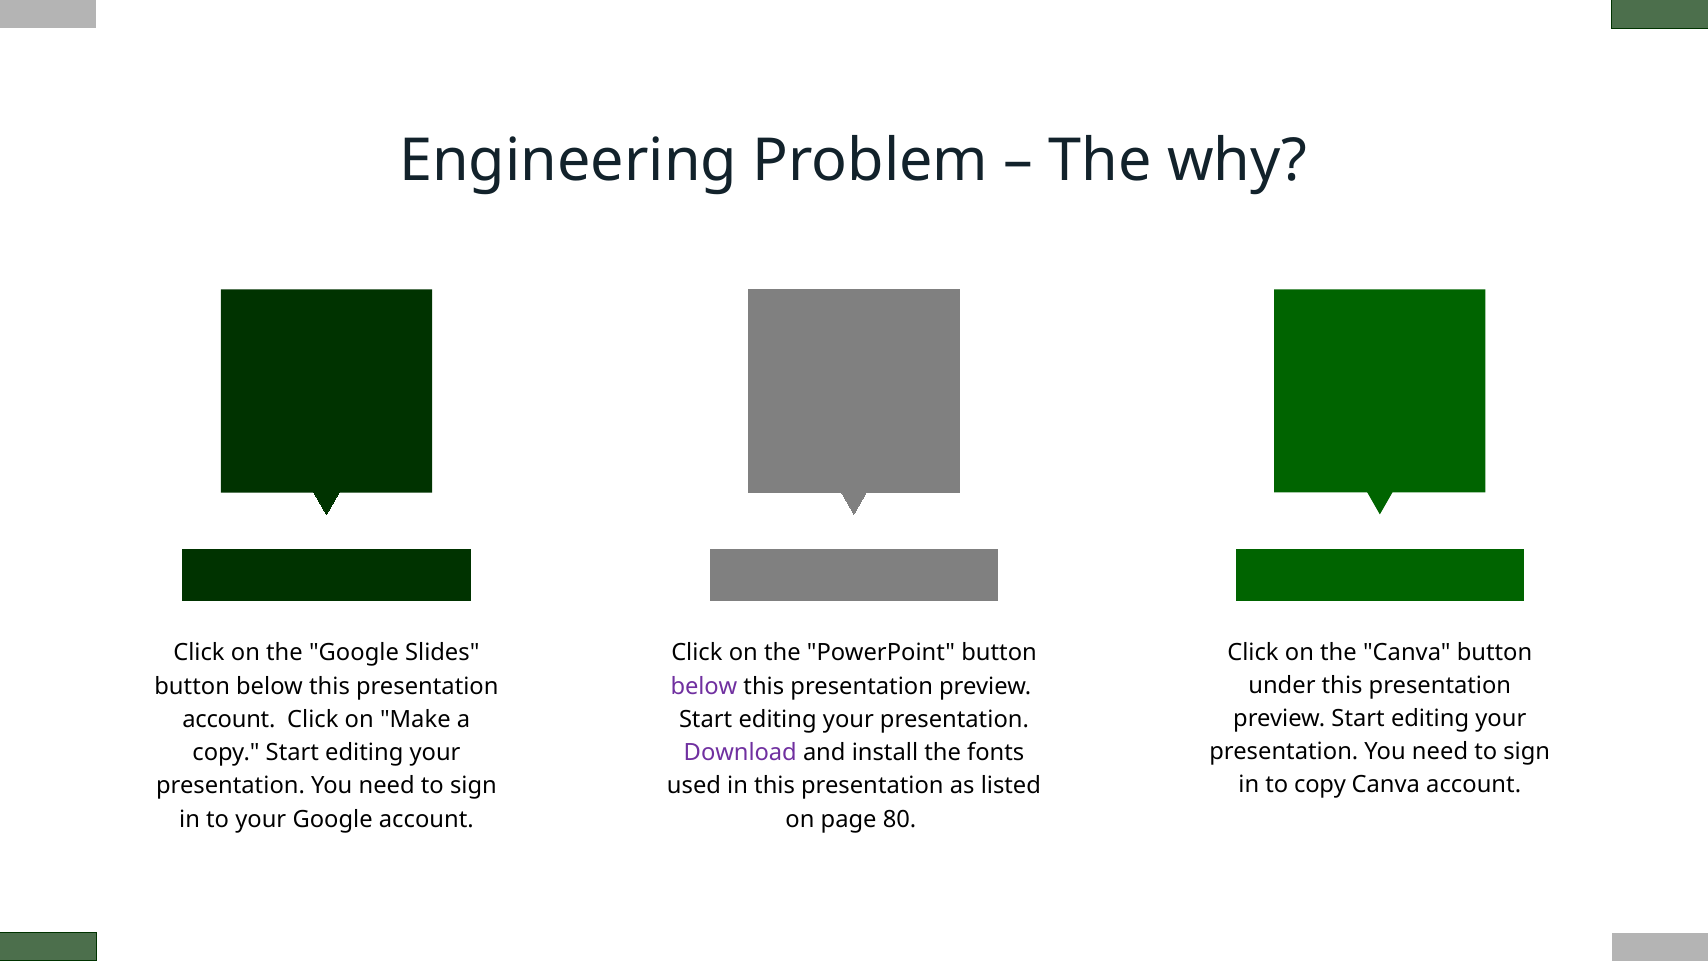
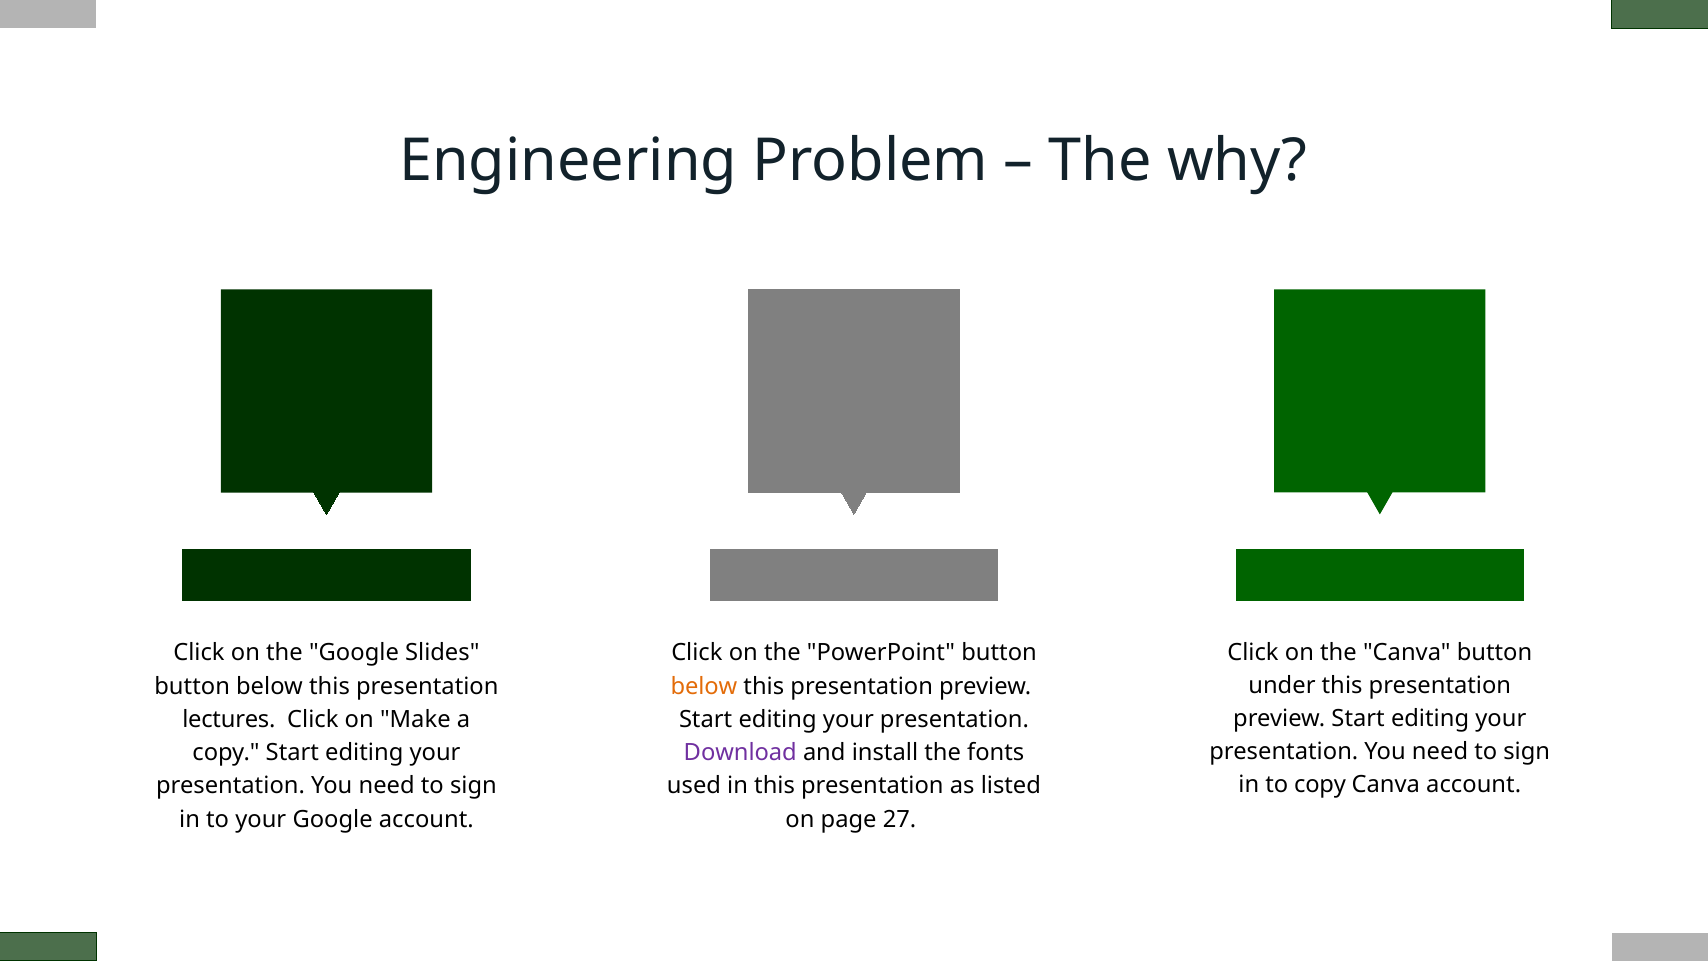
below colour: purple -> orange (704, 686)
account: account -> lectures (229, 719)
80: 80 -> 27 (900, 819)
